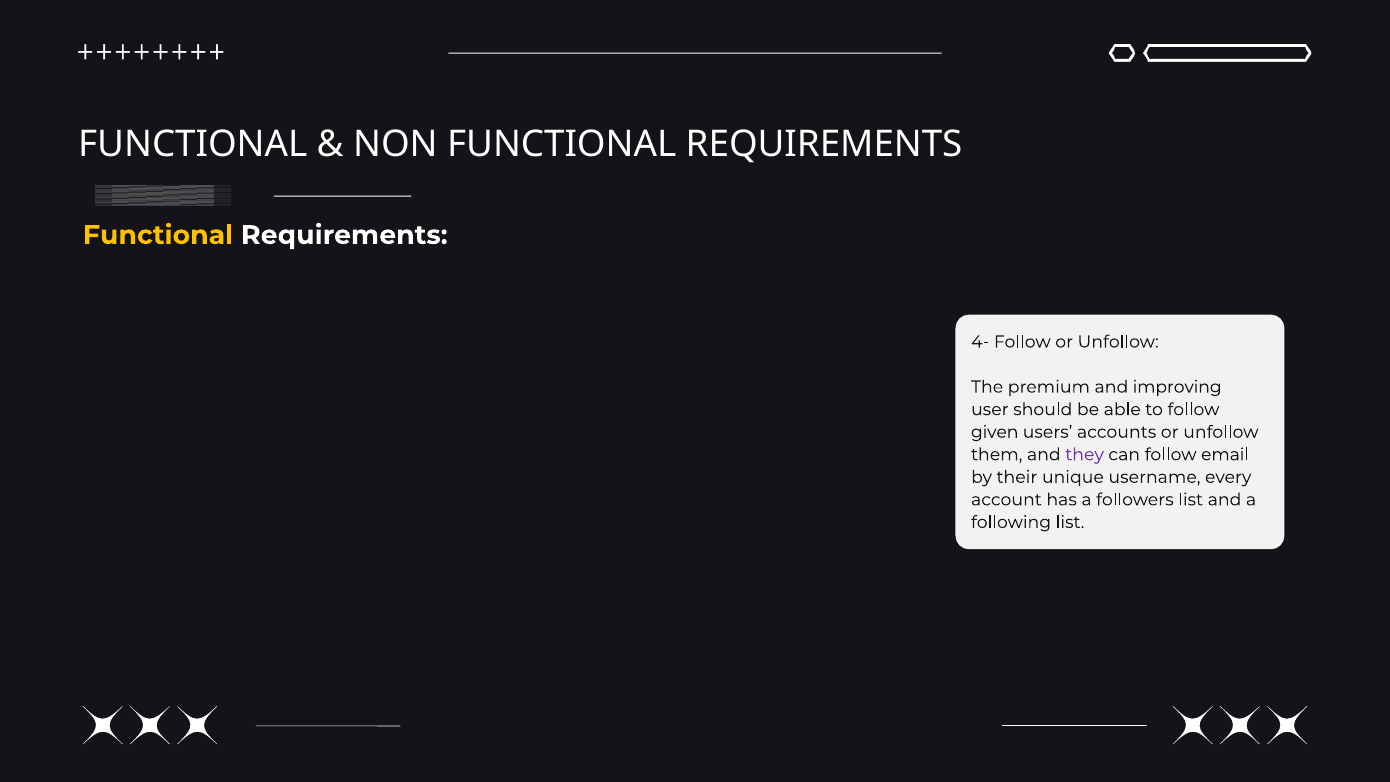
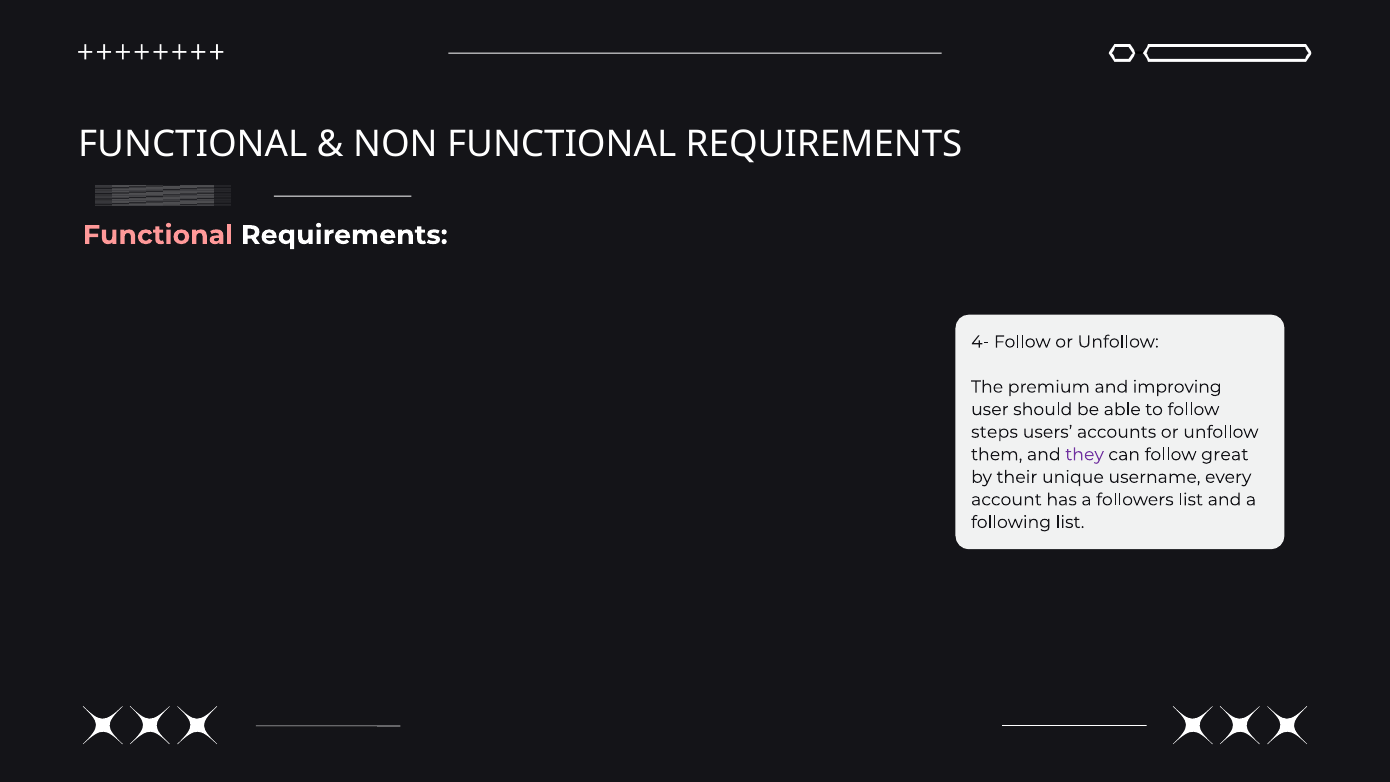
Functional colour: yellow -> pink (158, 235)
given: given -> steps (994, 432)
follow email: email -> great (1225, 454)
